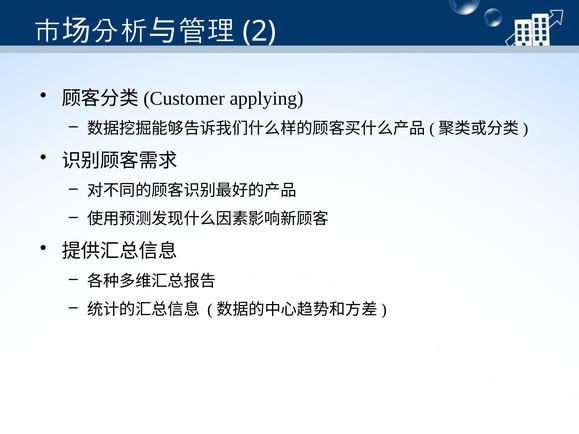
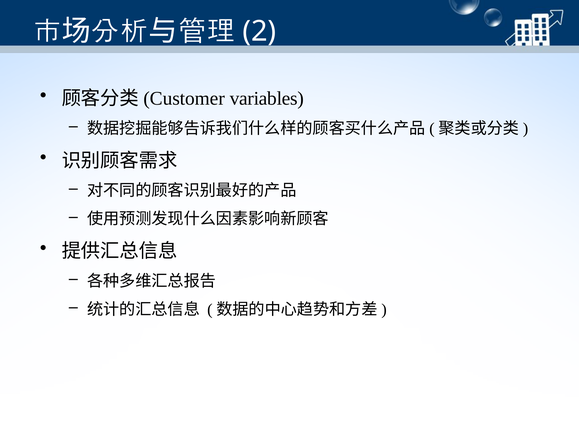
applying: applying -> variables (267, 99)
